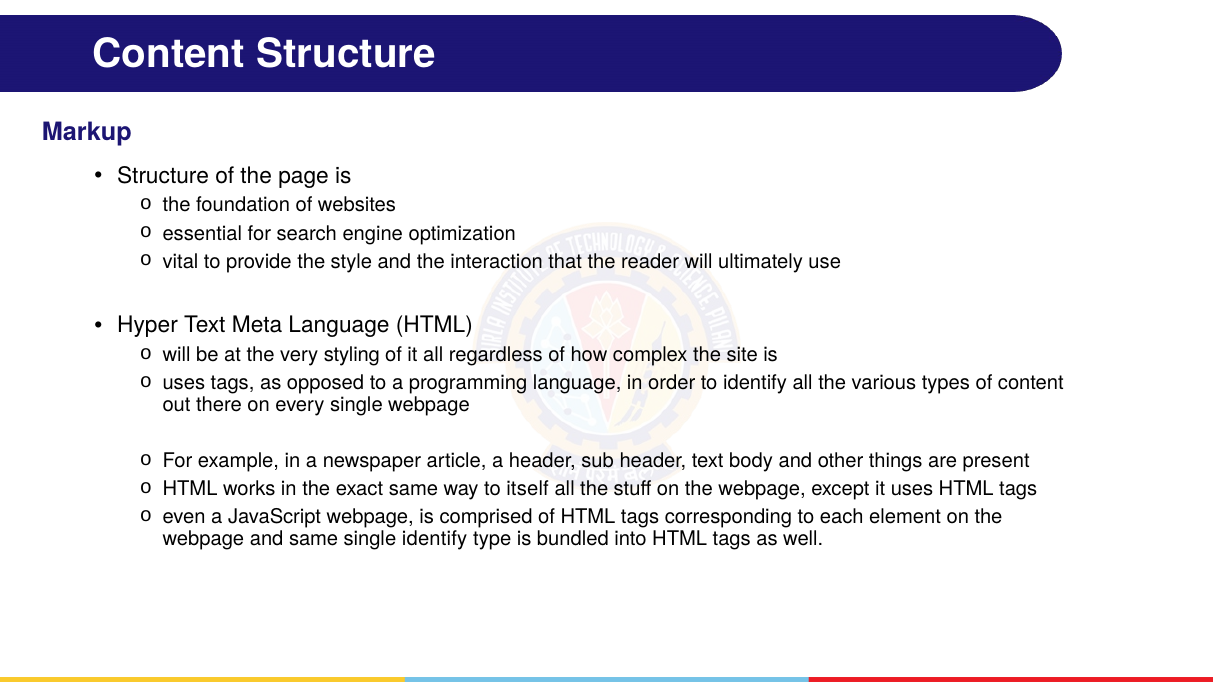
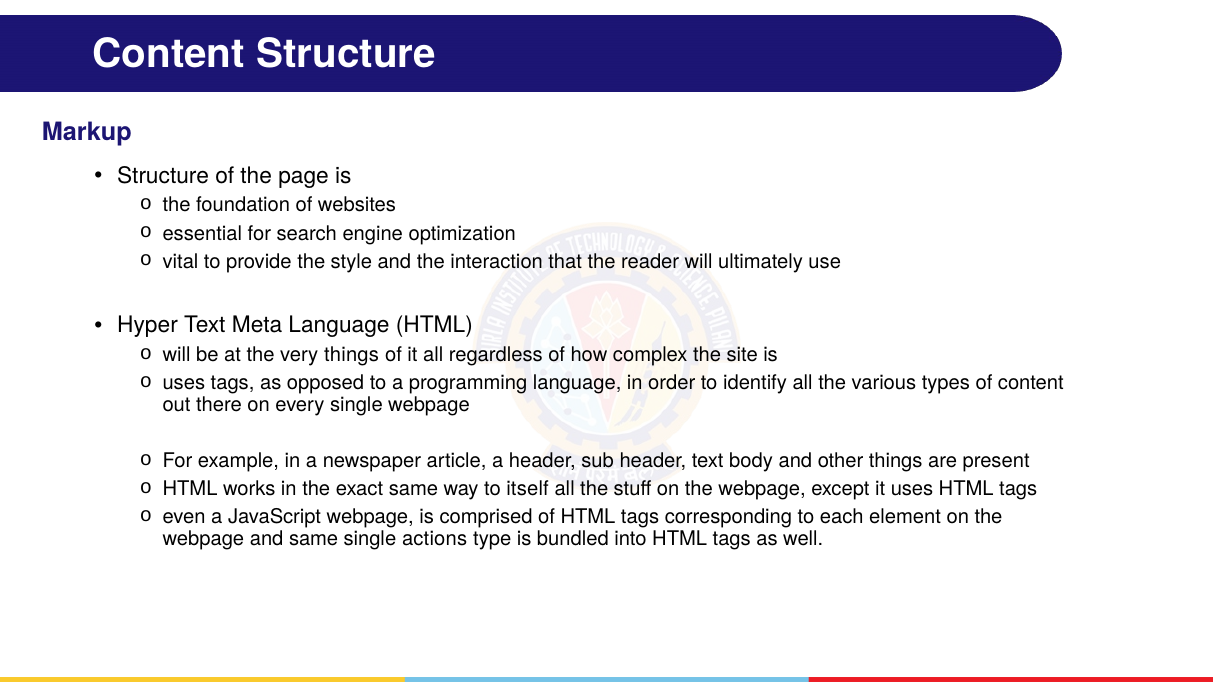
very styling: styling -> things (352, 355)
single identify: identify -> actions (435, 539)
